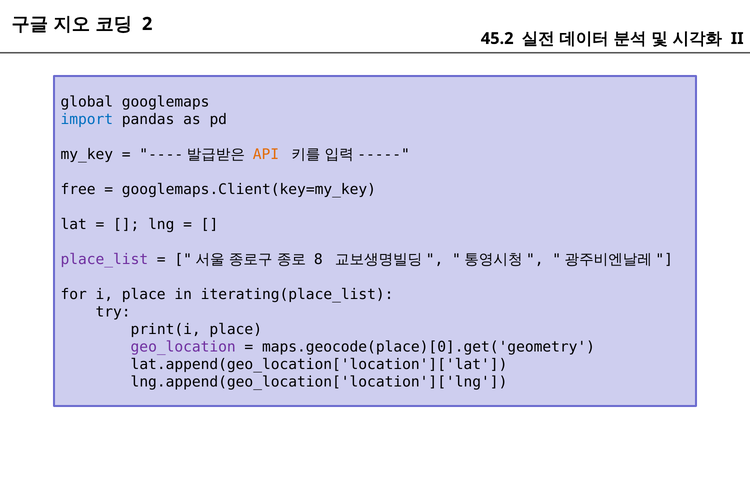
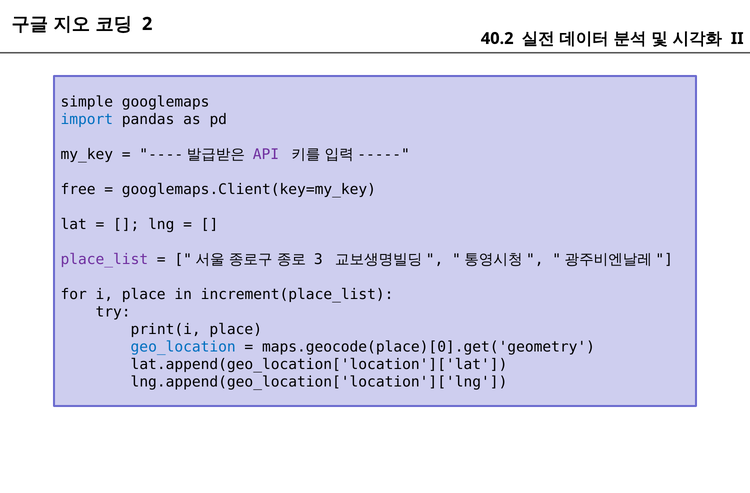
45.2: 45.2 -> 40.2 (497, 38)
global: global -> simple (87, 102)
API colour: orange -> purple (266, 154)
8: 8 -> 3 (318, 259)
iterating(place_list: iterating(place_list -> increment(place_list (297, 294)
geo_location colour: purple -> blue (183, 347)
